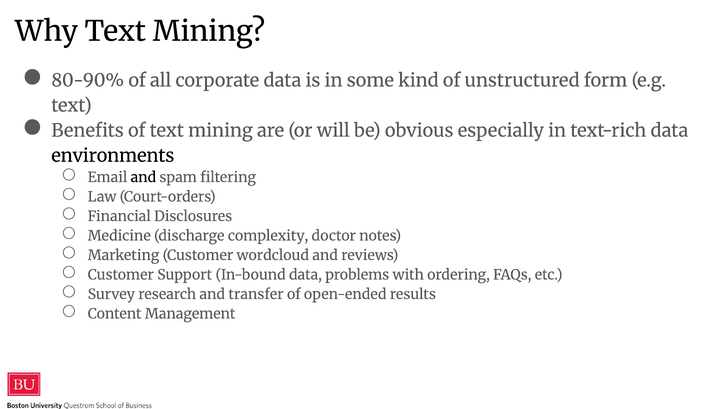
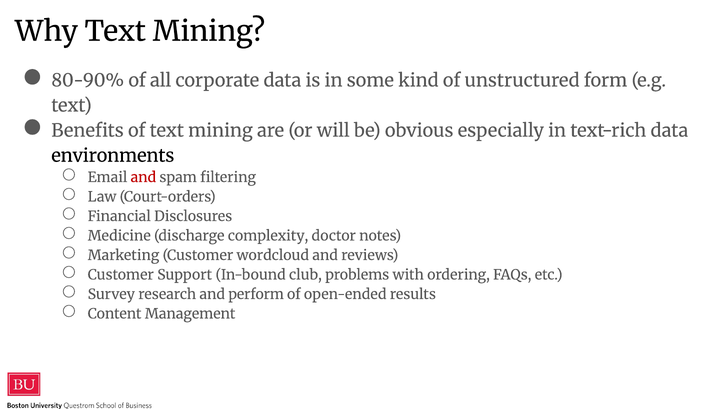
and colour: black -> red (143, 177)
In-bound data: data -> club (305, 275)
transfer: transfer -> perform (256, 294)
